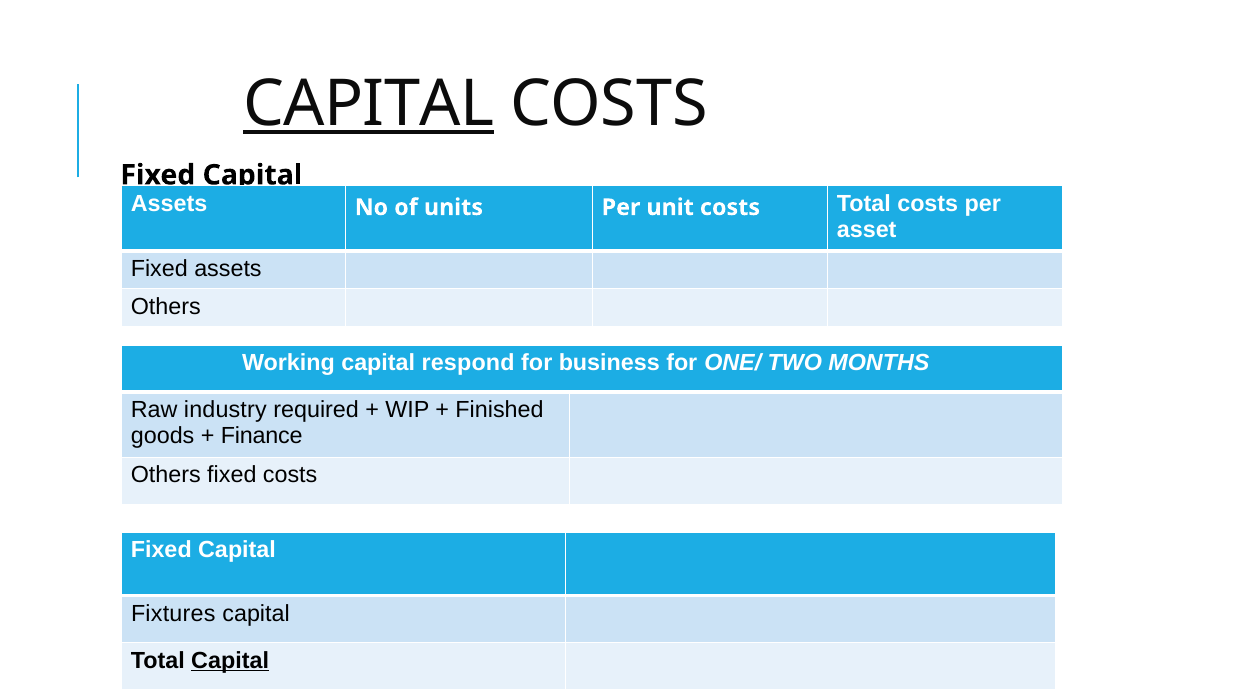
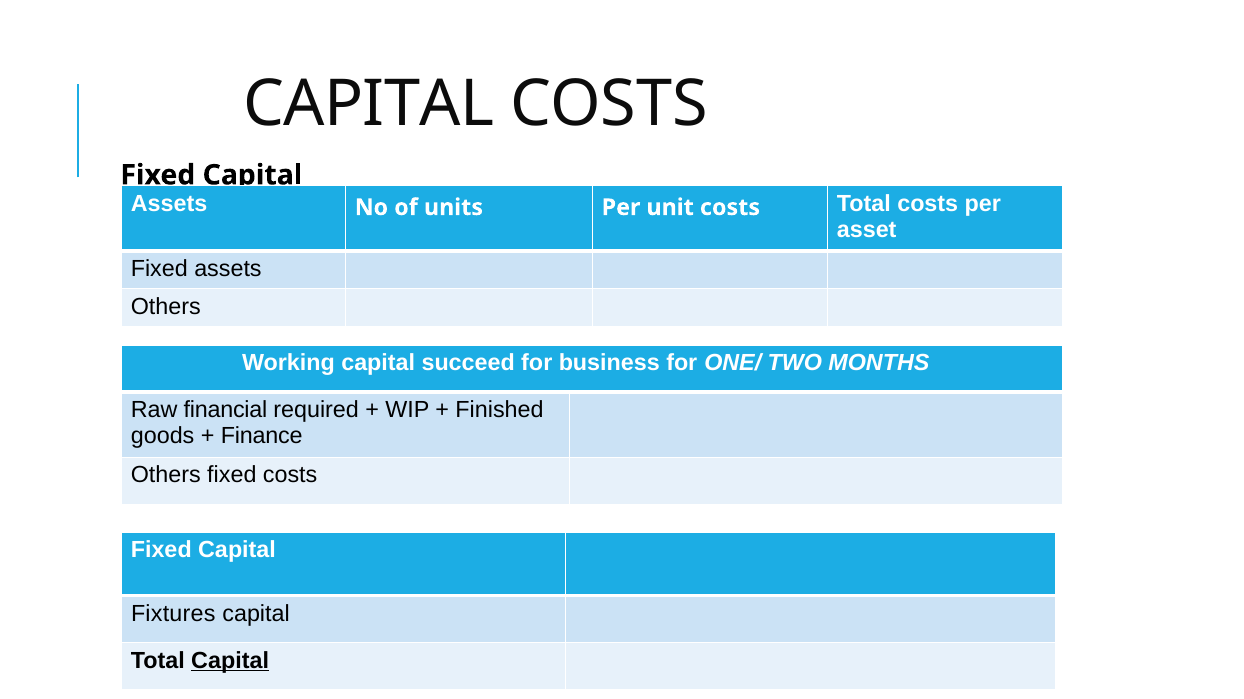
CAPITAL underline: present -> none (369, 104)
respond: respond -> succeed (468, 363)
industry: industry -> financial (226, 411)
